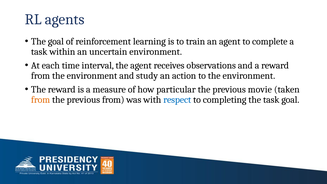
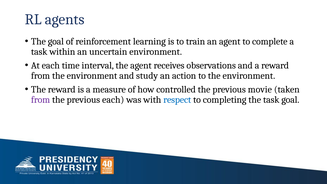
particular: particular -> controlled (176, 89)
from colour: orange -> purple (41, 100)
previous from: from -> each (113, 100)
